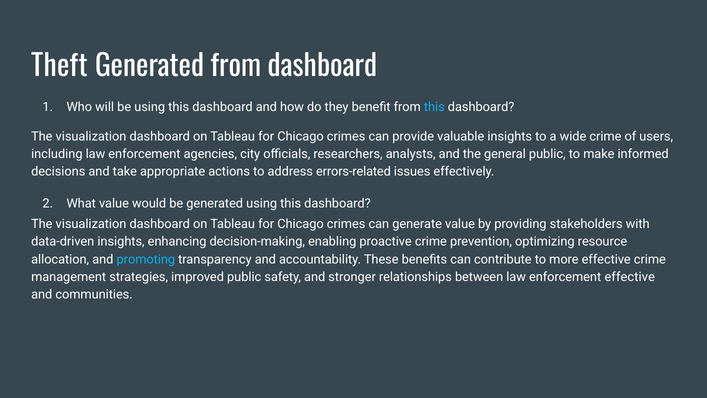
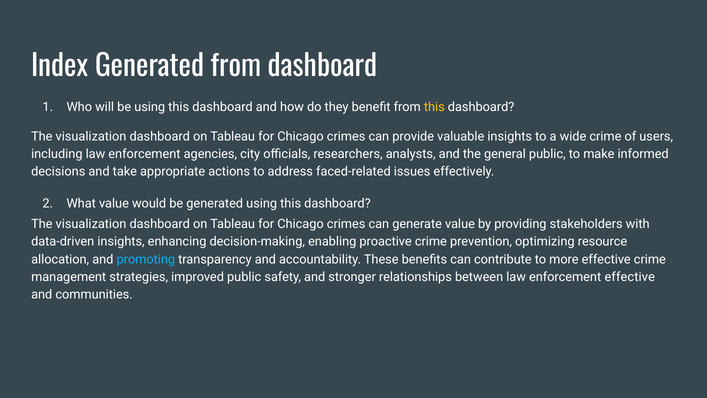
Theft: Theft -> Index (60, 66)
this colour: light blue -> yellow (434, 107)
errors-related: errors-related -> faced-related (353, 172)
